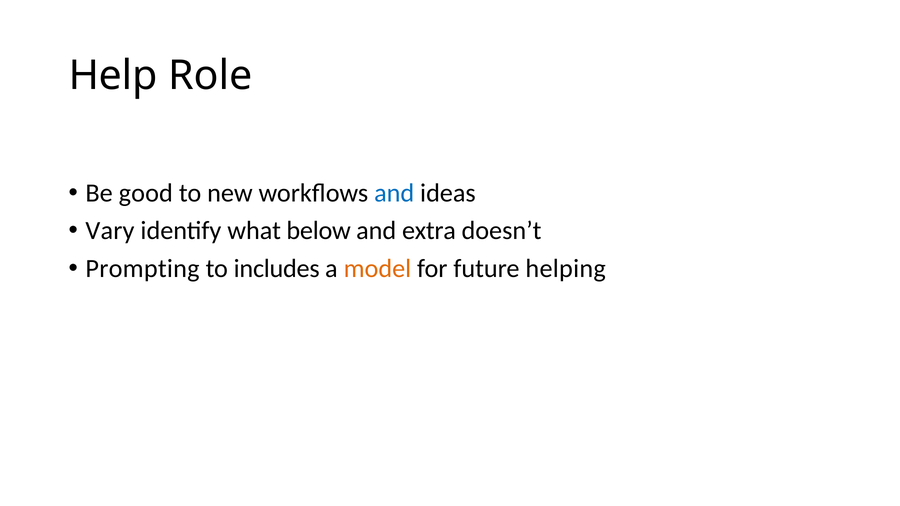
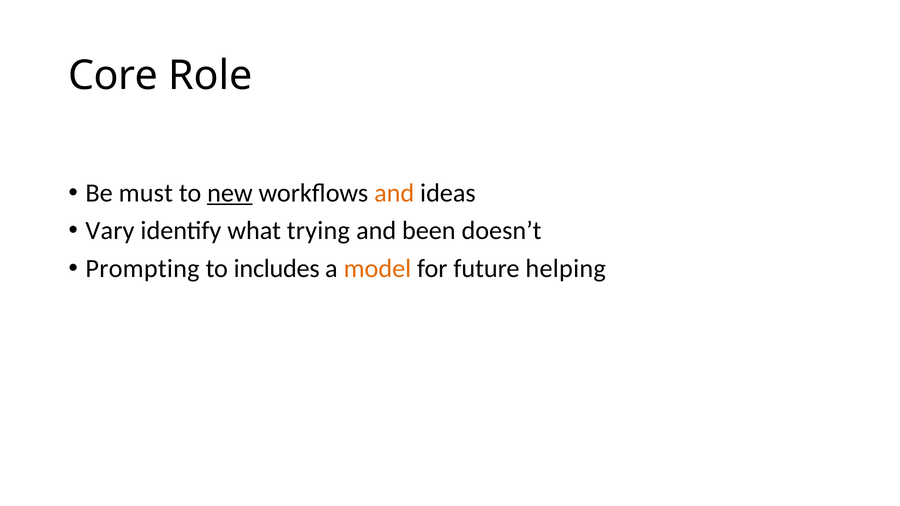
Help: Help -> Core (113, 76)
good: good -> must (146, 193)
new underline: none -> present (230, 193)
and colour: blue -> orange (394, 193)
below: below -> trying (318, 231)
extra: extra -> been (429, 231)
